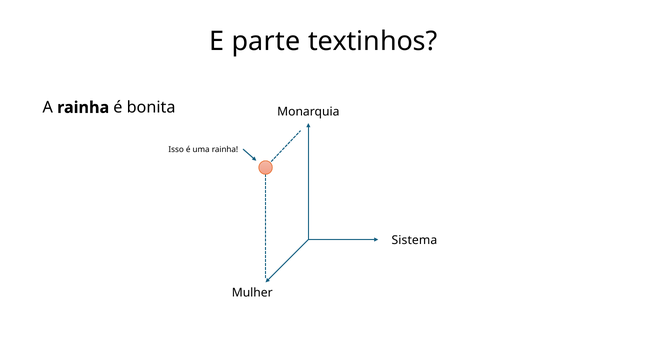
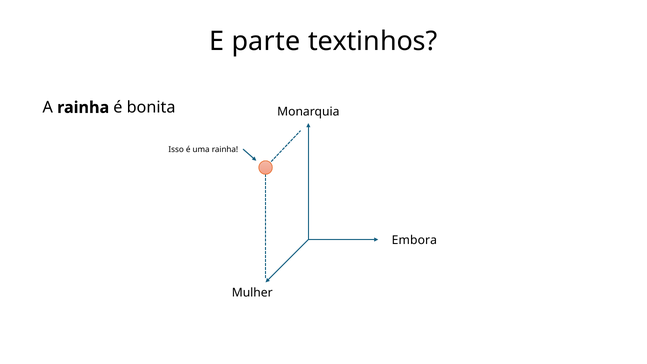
Sistema: Sistema -> Embora (414, 240)
